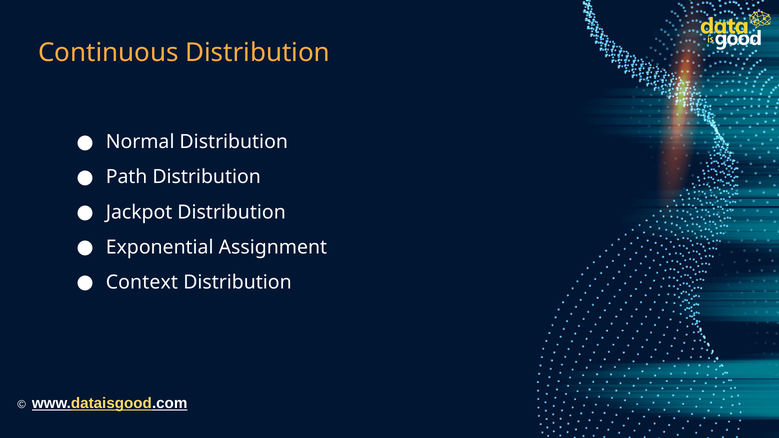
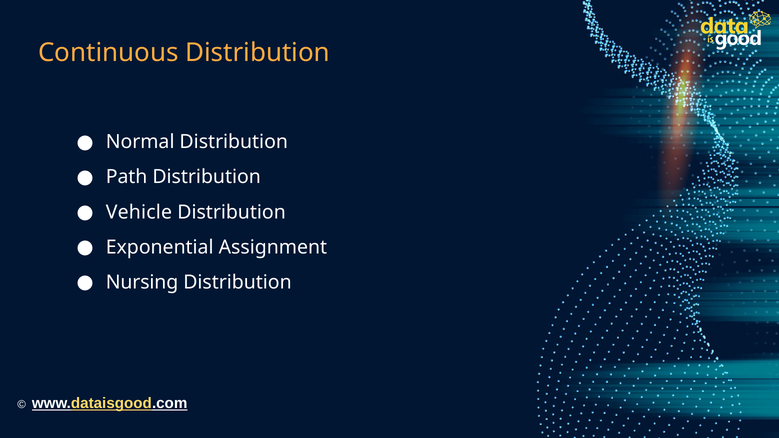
Jackpot: Jackpot -> Vehicle (139, 212)
Context: Context -> Nursing (142, 282)
